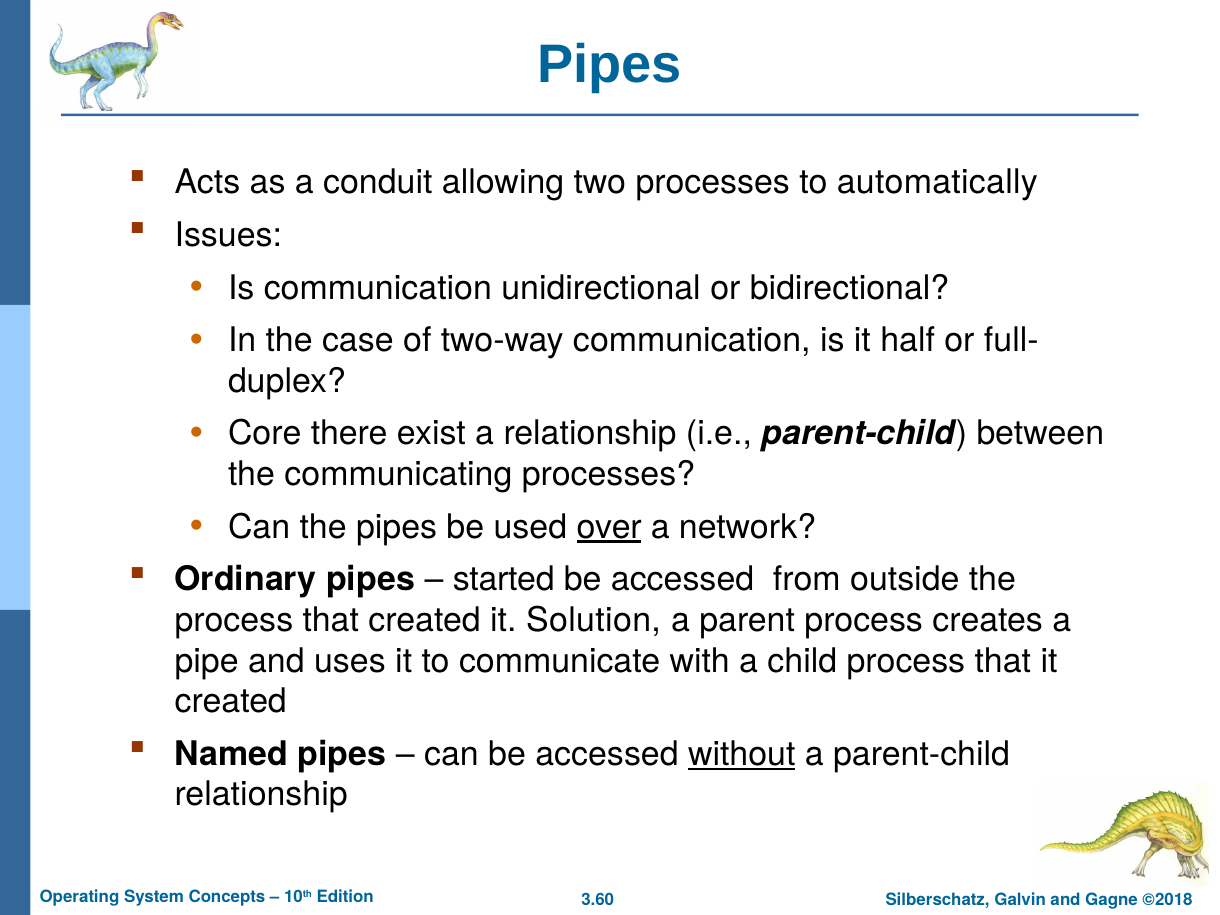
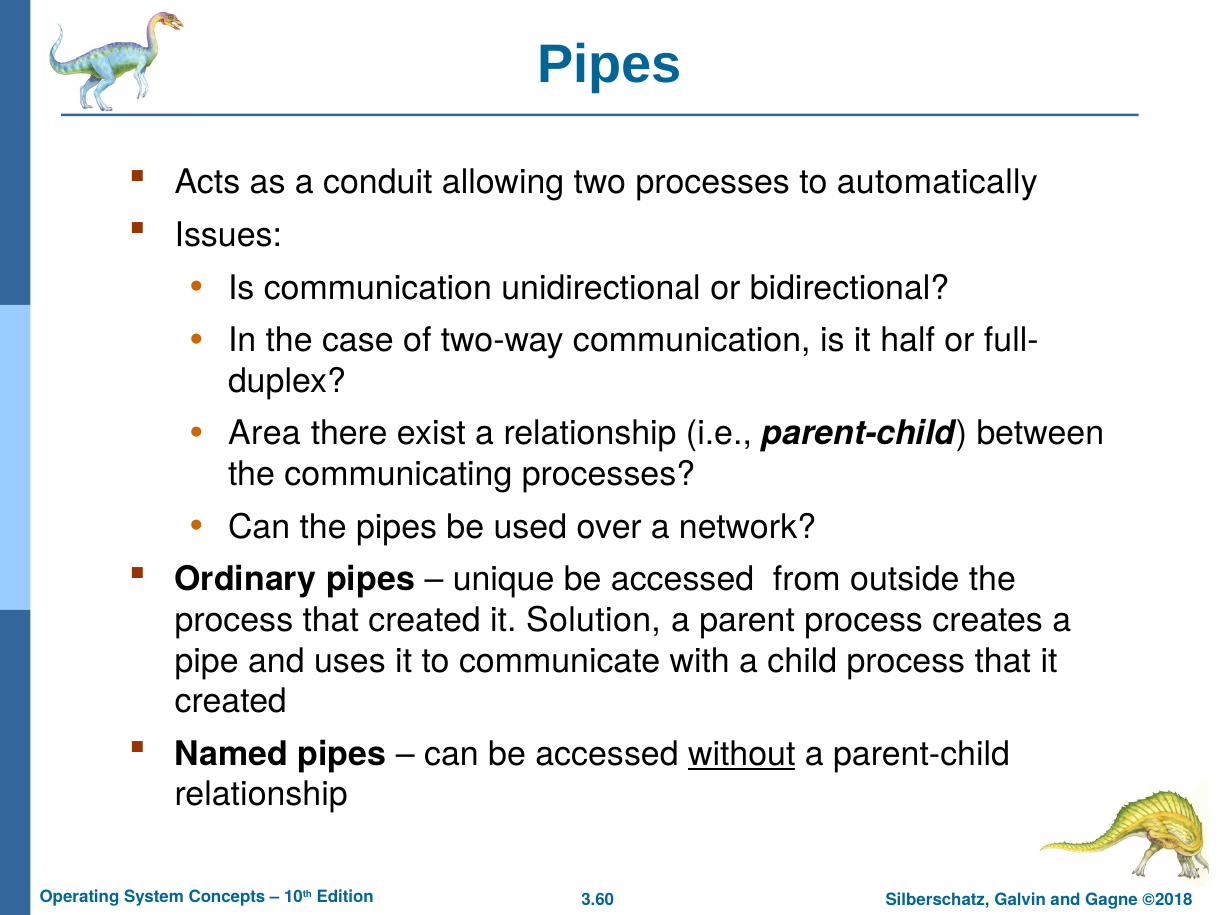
Core: Core -> Area (265, 434)
over underline: present -> none (609, 527)
started: started -> unique (504, 579)
